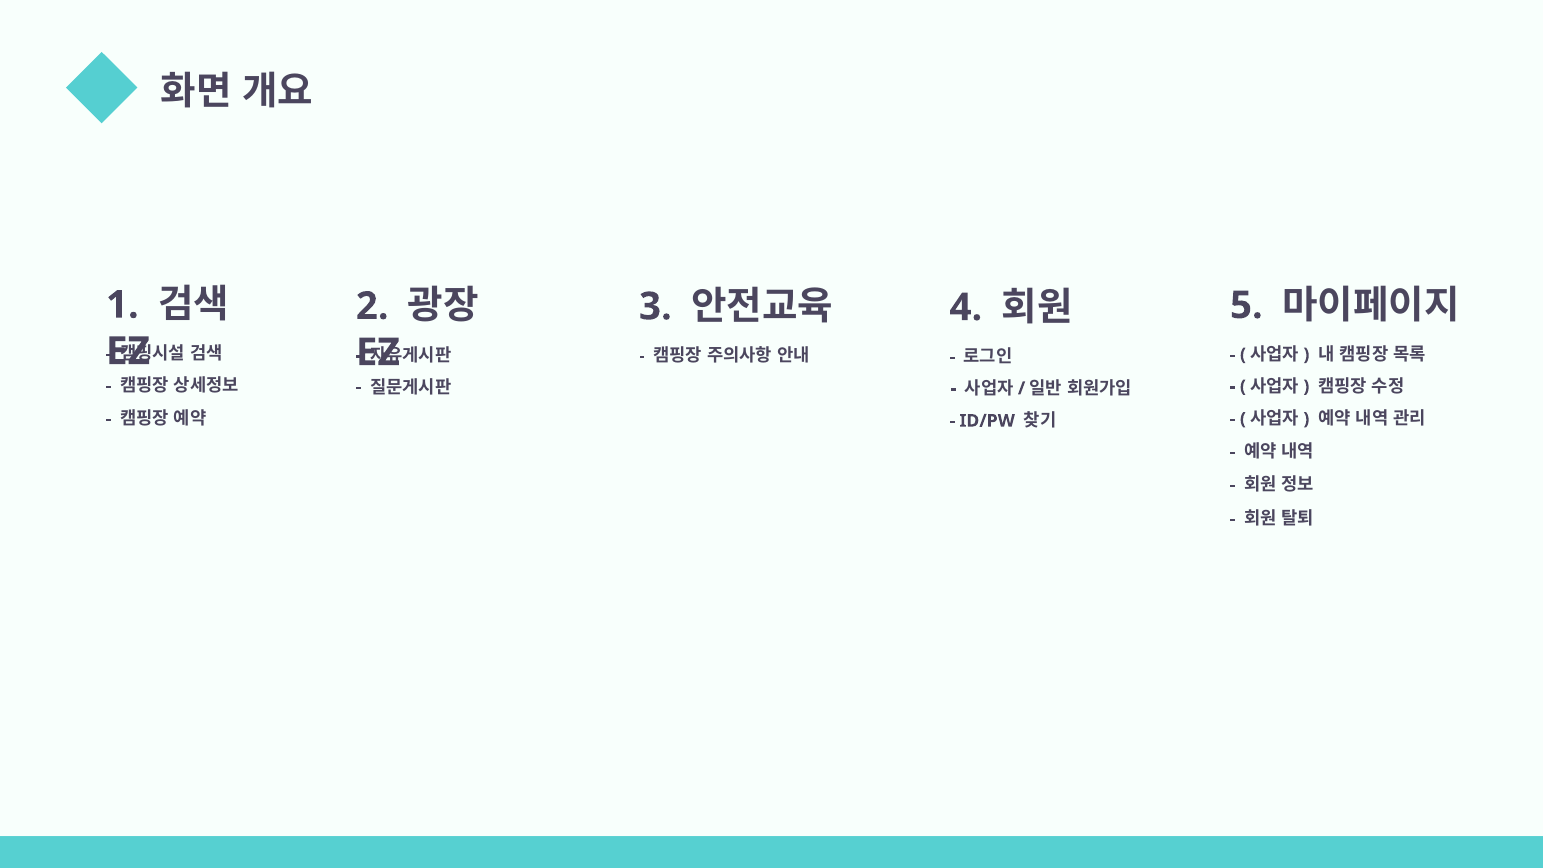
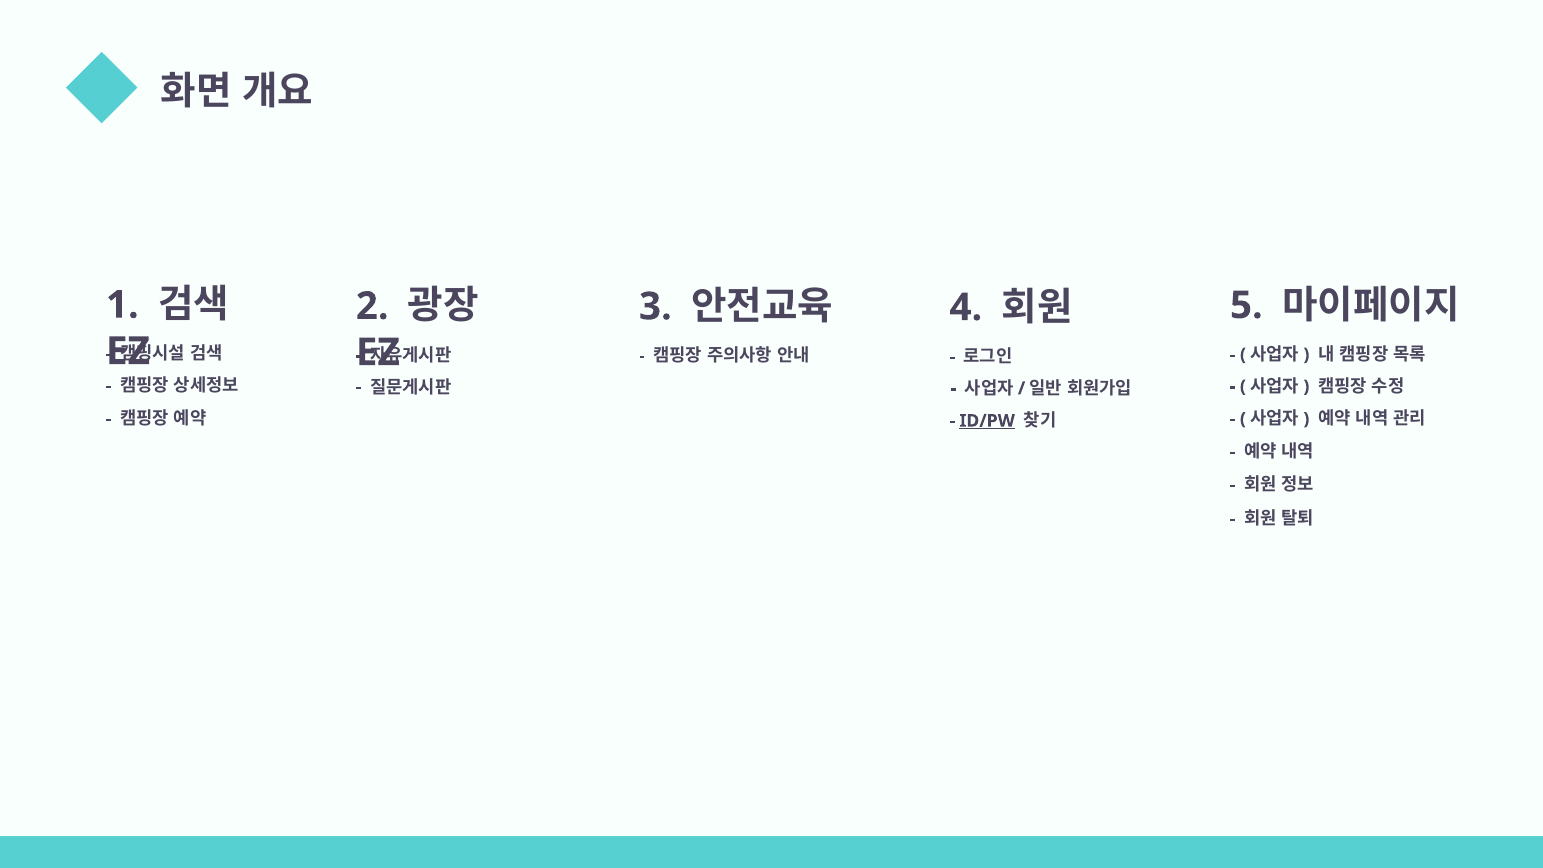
ID/PW underline: none -> present (987, 421)
